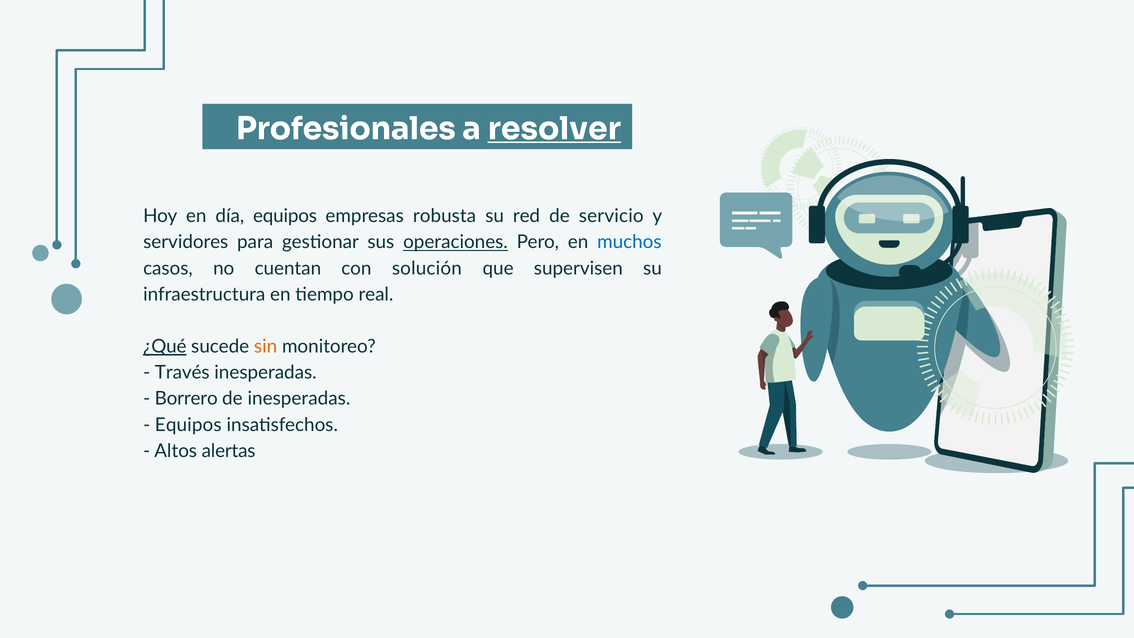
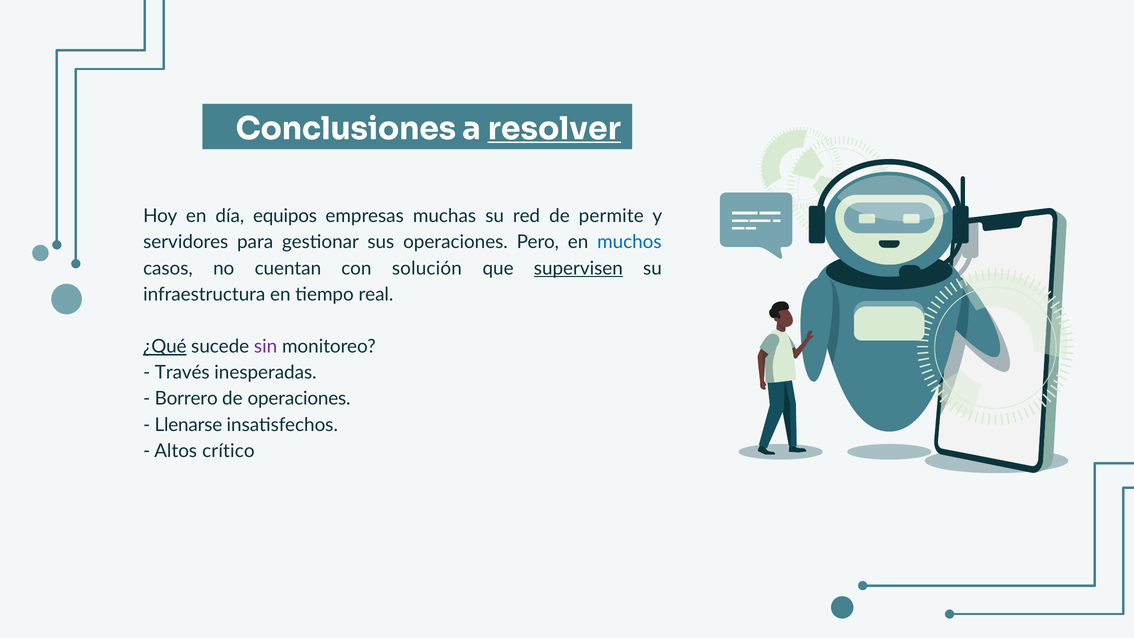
Profesionales: Profesionales -> Conclusiones (346, 129)
robusta: robusta -> muchas (445, 216)
servicio: servicio -> permite (611, 216)
operaciones underline: present -> none (455, 242)
supervisen underline: none -> present (578, 268)
sin colour: orange -> purple (266, 347)
de inesperadas: inesperadas -> operaciones (299, 399)
Equipos: Equipos -> Llenarse (188, 425)
alertas: alertas -> crítico (228, 451)
